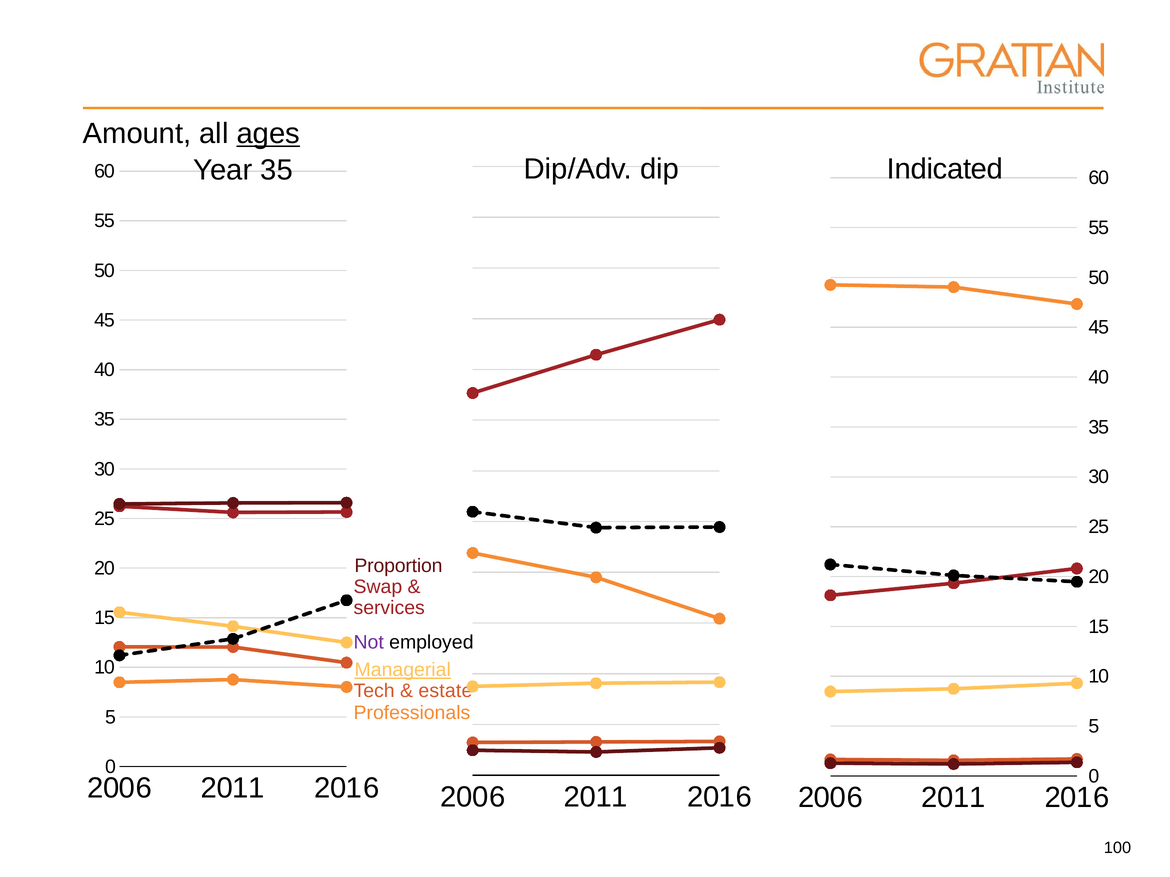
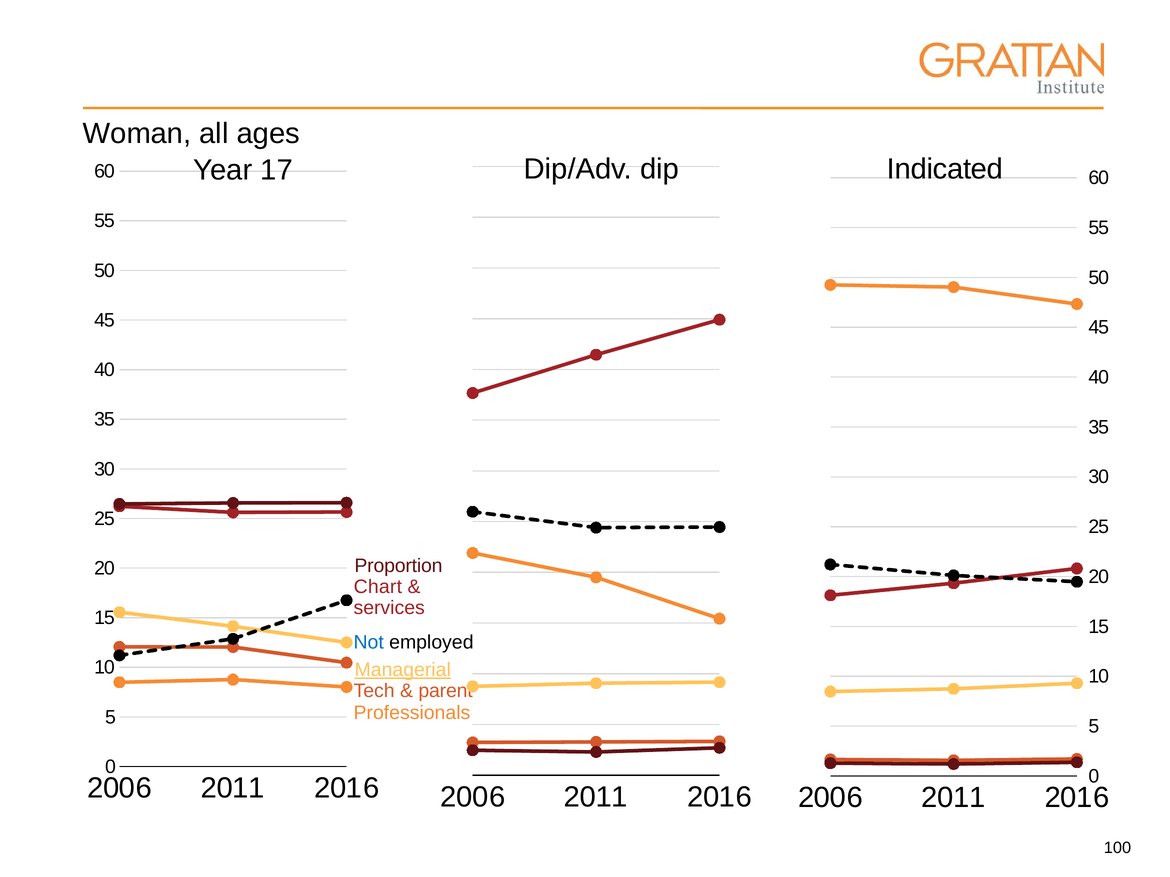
Amount: Amount -> Woman (137, 134)
ages underline: present -> none (268, 134)
Year 35: 35 -> 17 (277, 170)
Swap: Swap -> Chart (378, 587)
Not colour: purple -> blue (369, 643)
estate: estate -> parent (446, 691)
